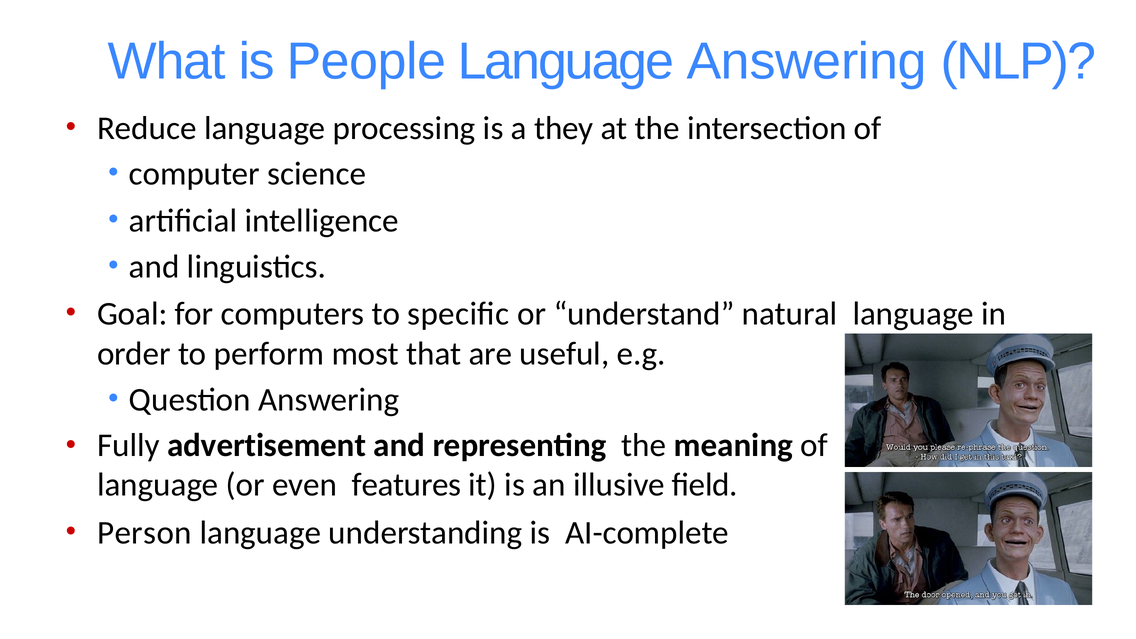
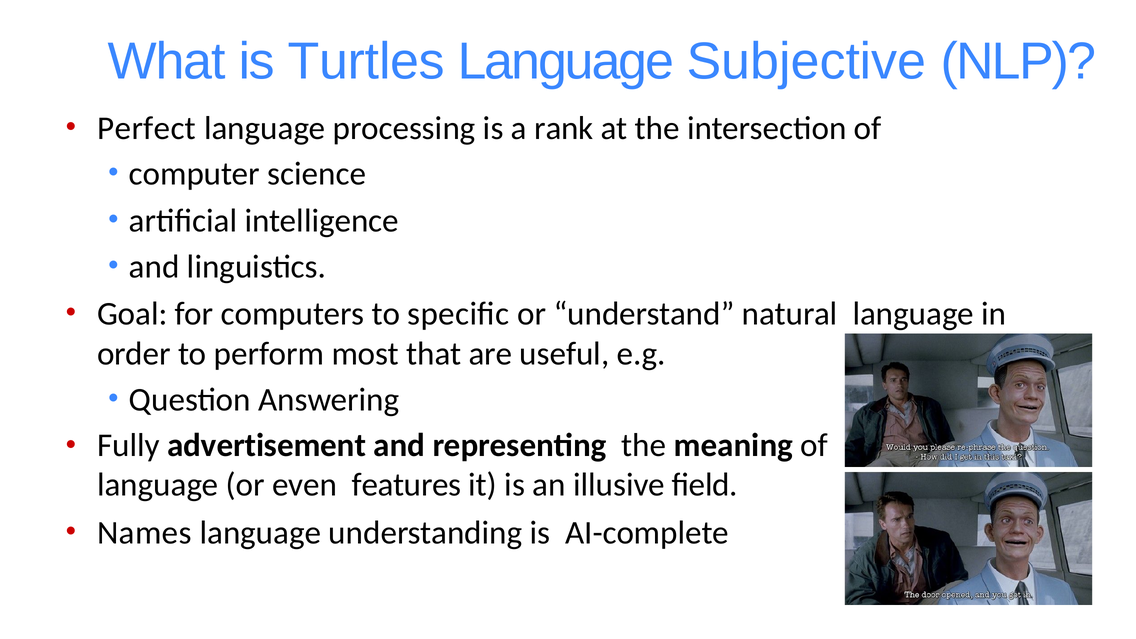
People: People -> Turtles (366, 62)
Language Answering: Answering -> Subjective (807, 62)
Reduce: Reduce -> Perfect (147, 128)
they: they -> rank (564, 128)
Person: Person -> Names (144, 533)
